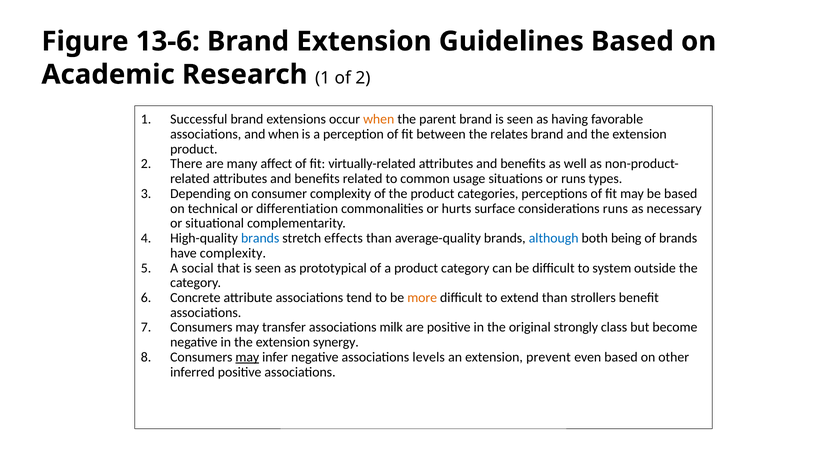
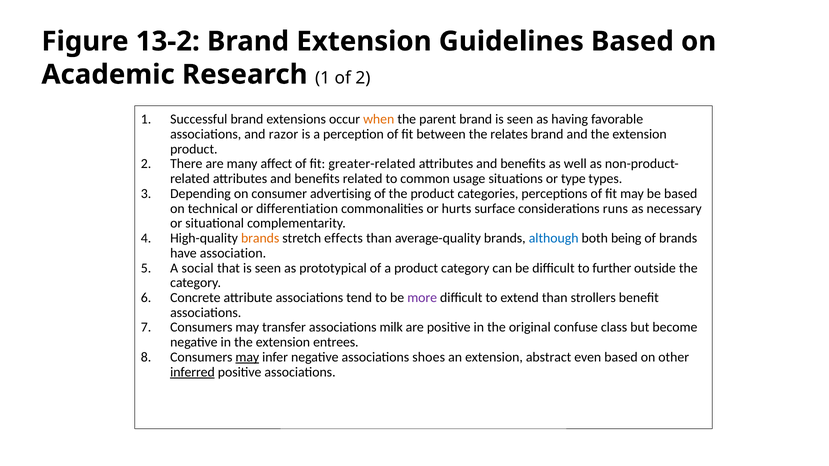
13-6: 13-6 -> 13-2 (168, 41)
and when: when -> razor (284, 134)
virtually-related: virtually-related -> greater-related (372, 164)
or runs: runs -> type (573, 179)
consumer complexity: complexity -> advertising (341, 194)
brands colour: blue -> orange (260, 238)
have complexity: complexity -> association (233, 253)
system: system -> further (612, 268)
more colour: orange -> purple (422, 298)
strongly: strongly -> confuse (576, 328)
synergy: synergy -> entrees (336, 343)
levels: levels -> shoes (429, 357)
prevent: prevent -> abstract (549, 357)
inferred underline: none -> present (192, 372)
